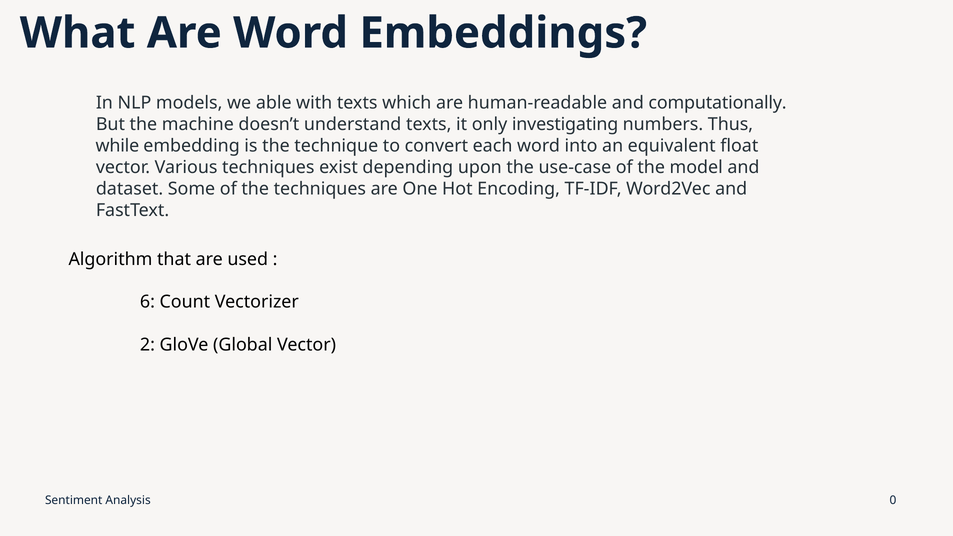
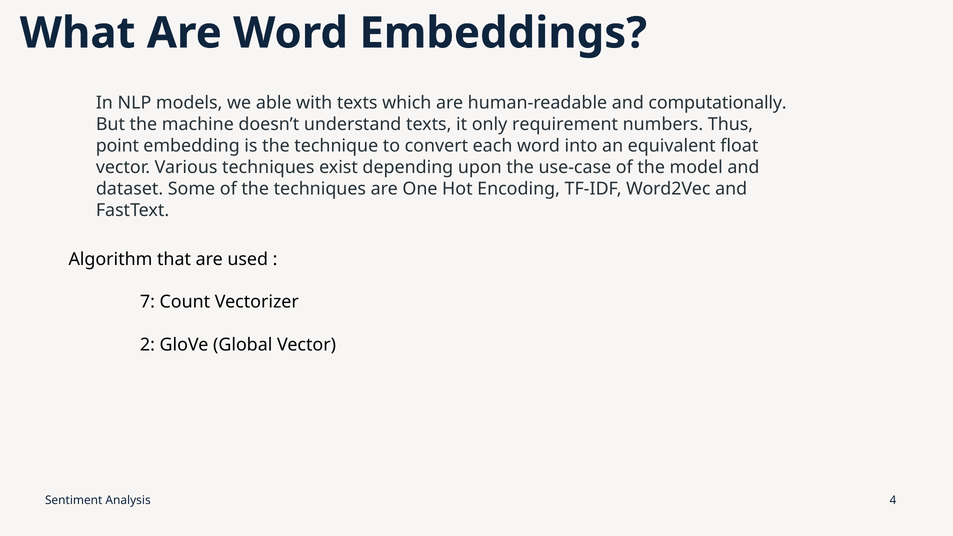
investigating: investigating -> requirement (565, 125)
while: while -> point (117, 146)
6: 6 -> 7 (147, 302)
0: 0 -> 4 (893, 500)
